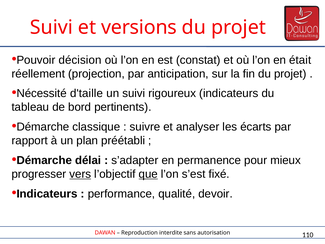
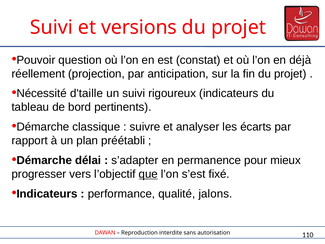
décision: décision -> question (80, 60)
était: était -> déjà (300, 60)
vers underline: present -> none (80, 174)
devoir: devoir -> jalons (215, 194)
